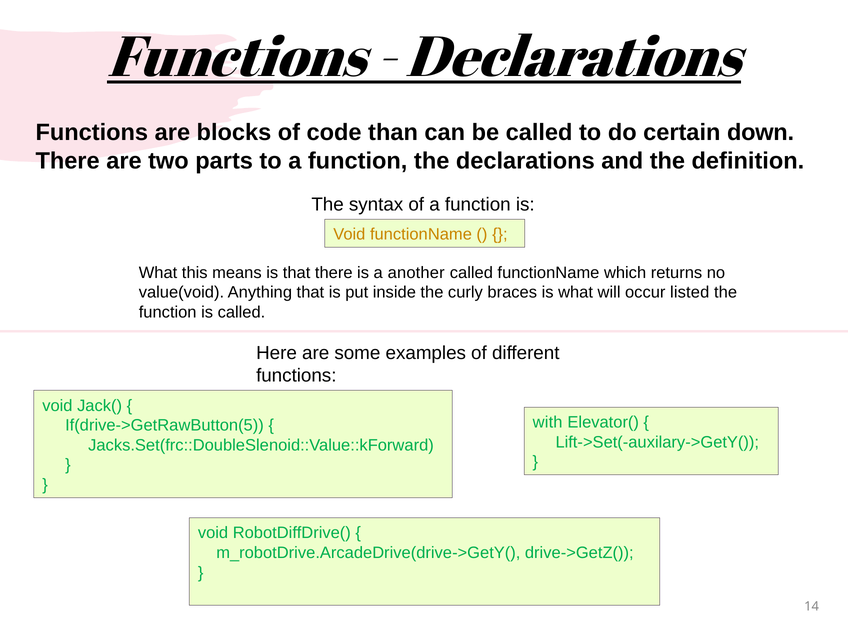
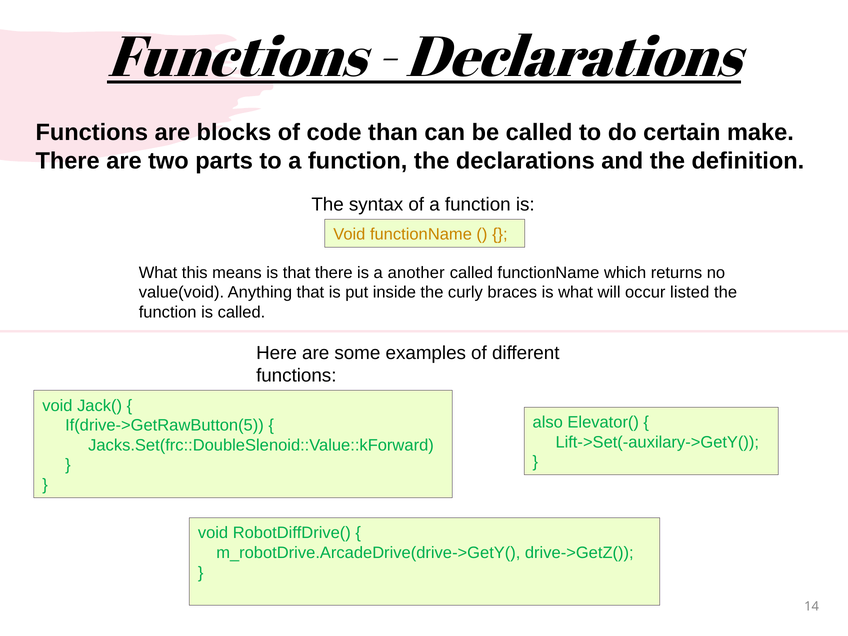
down: down -> make (760, 133)
with: with -> also (548, 422)
